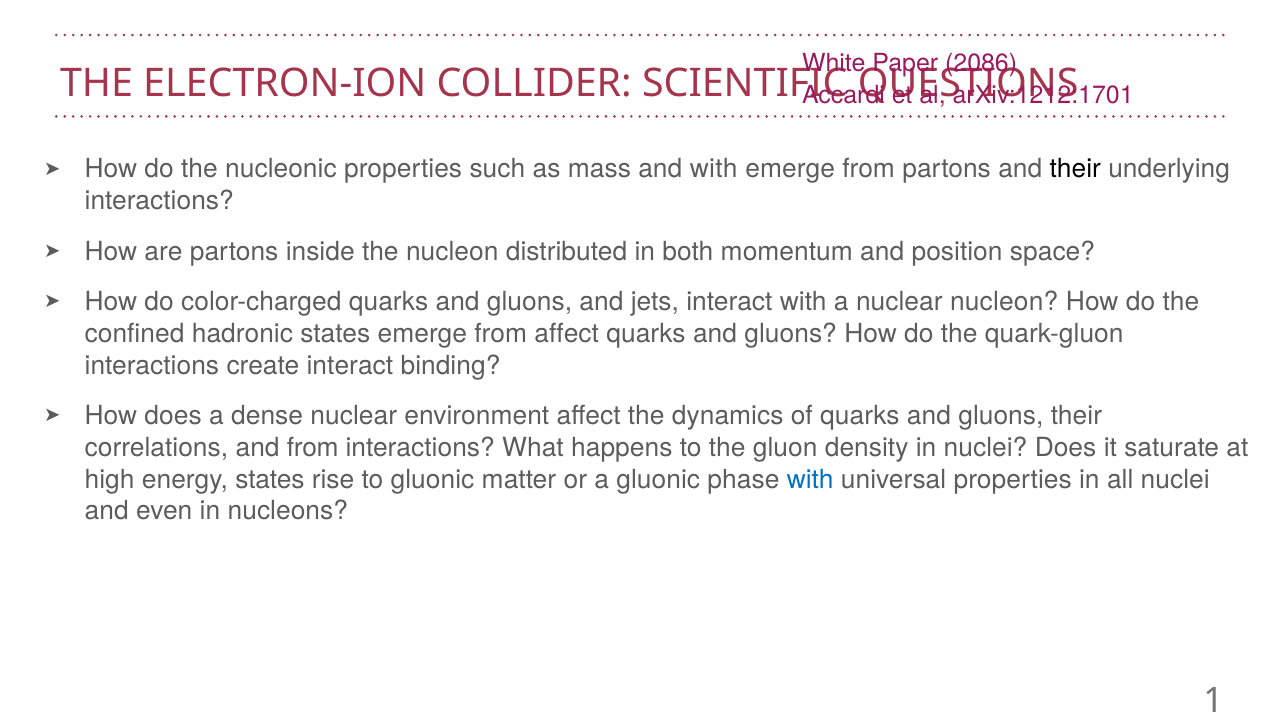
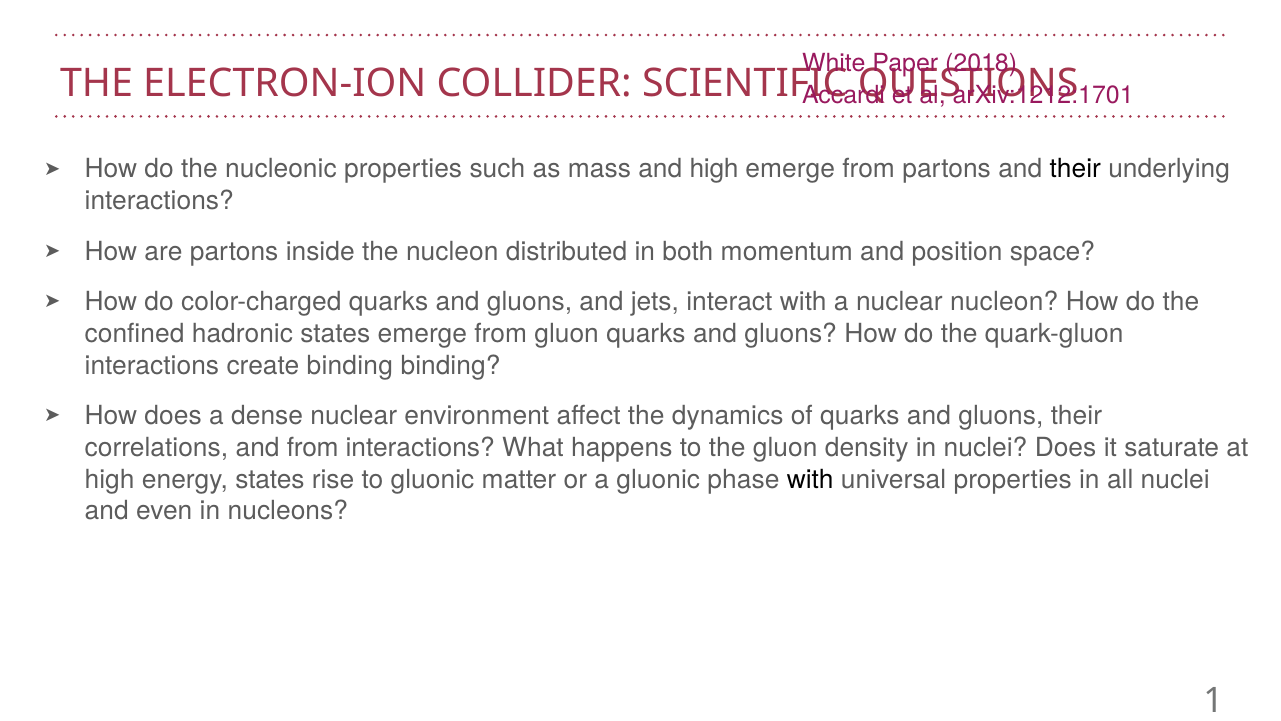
2086: 2086 -> 2018 (981, 64)
and with: with -> high (714, 169)
from affect: affect -> gluon (567, 333)
create interact: interact -> binding (350, 365)
with colour: blue -> black (810, 479)
